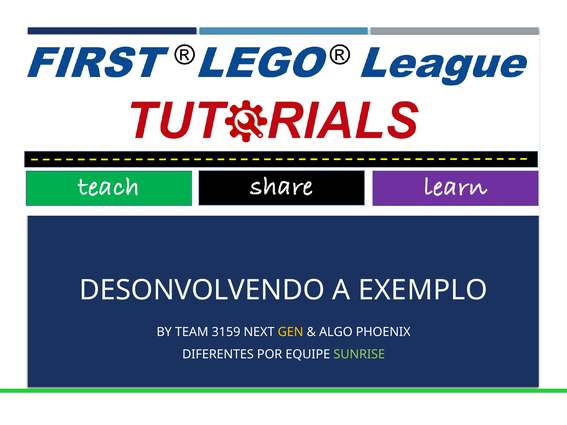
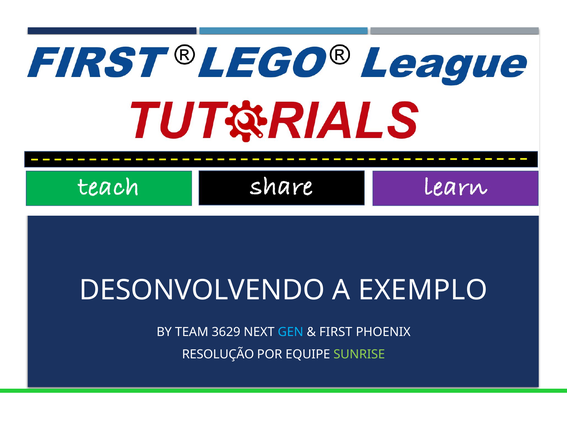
3159: 3159 -> 3629 (226, 332)
GEN colour: yellow -> light blue (291, 332)
ALGO: ALGO -> FIRST (336, 332)
DIFERENTES: DIFERENTES -> RESOLUÇÃO (218, 355)
